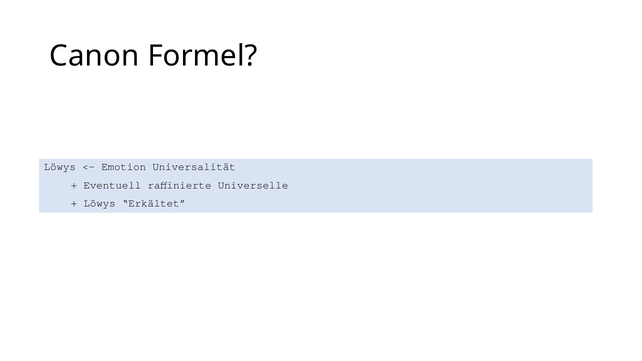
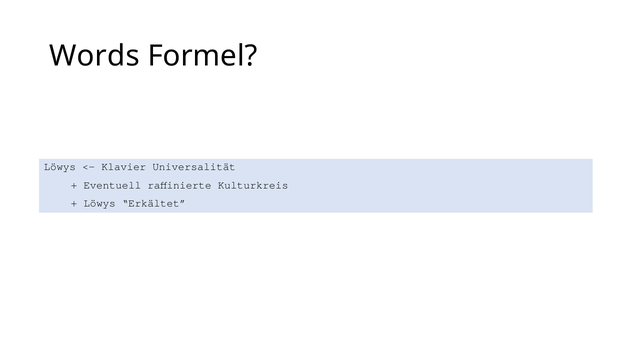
Canon: Canon -> Words (94, 56)
Emotion: Emotion -> Klavier (124, 167)
Universelle: Universelle -> Kulturkreis (253, 185)
